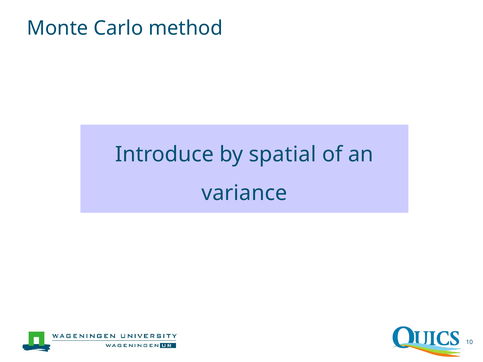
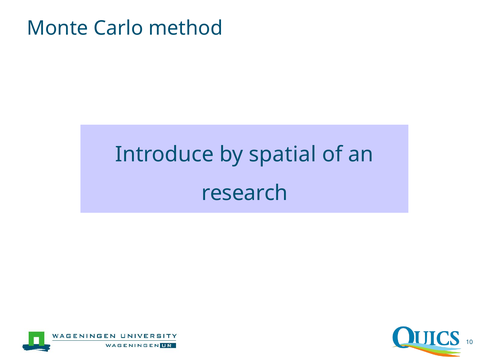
variance: variance -> research (245, 193)
